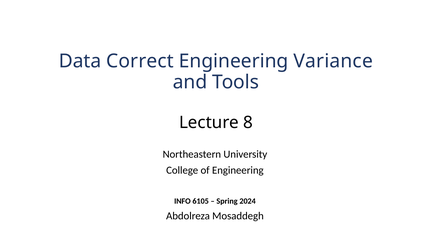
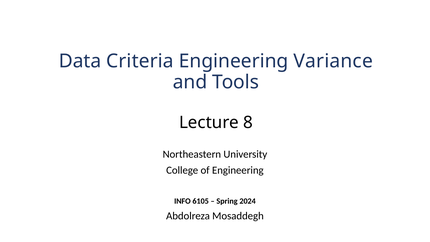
Correct: Correct -> Criteria (140, 61)
